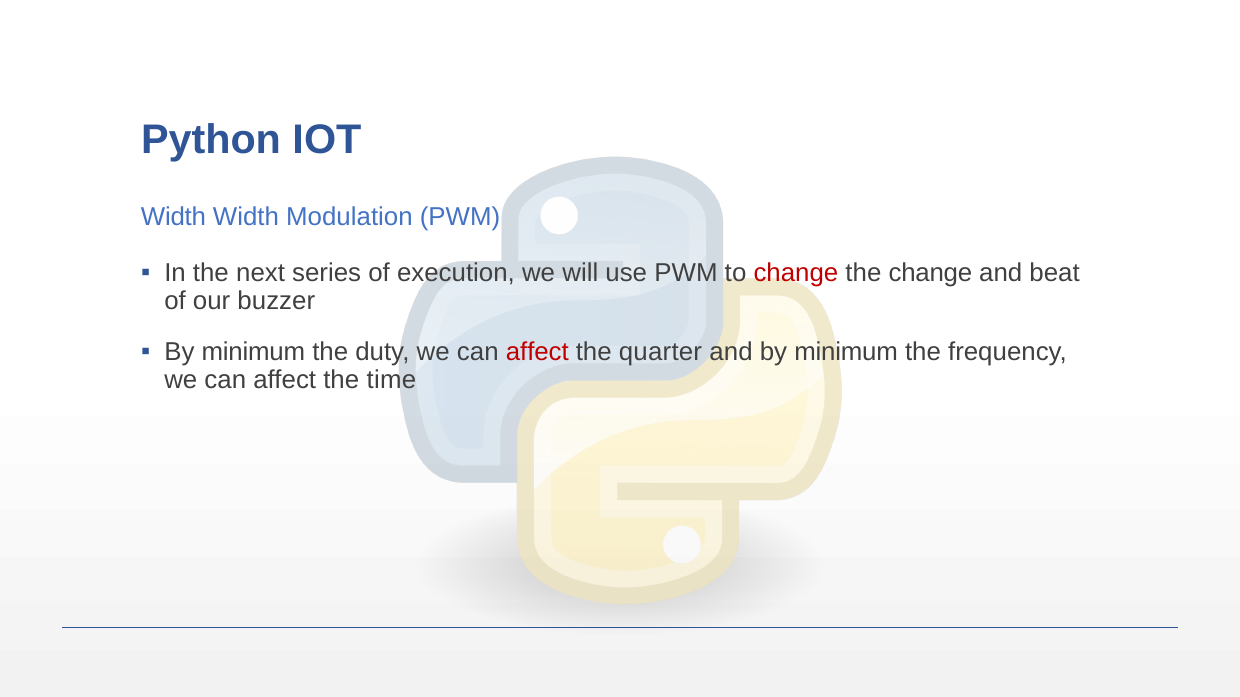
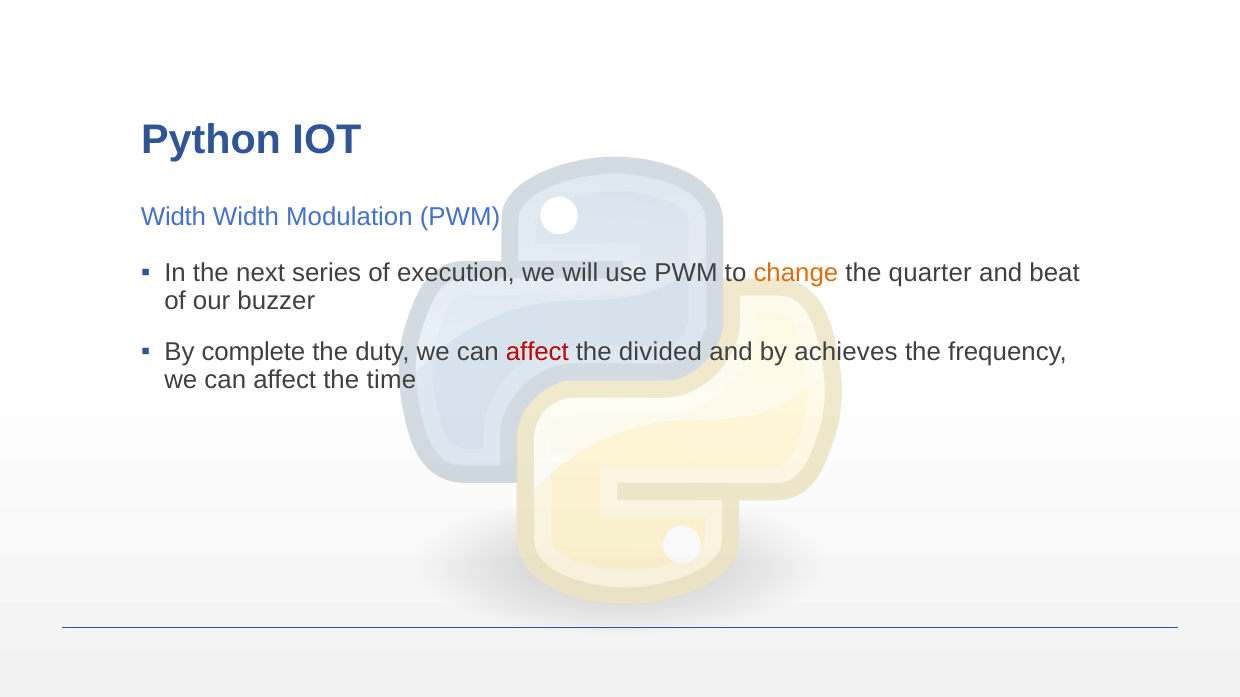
change colour: red -> orange (796, 273)
the change: change -> quarter (930, 273)
minimum: minimum -> complete (253, 352)
quarter: quarter -> divided (660, 352)
and by minimum: minimum -> achieves (846, 352)
